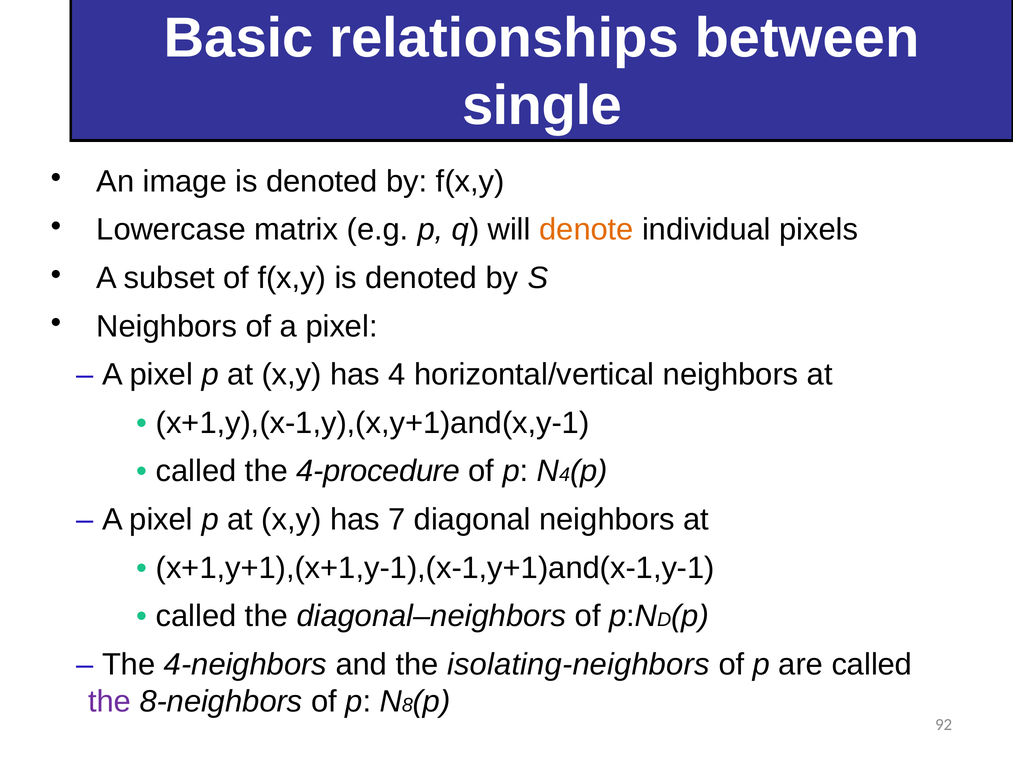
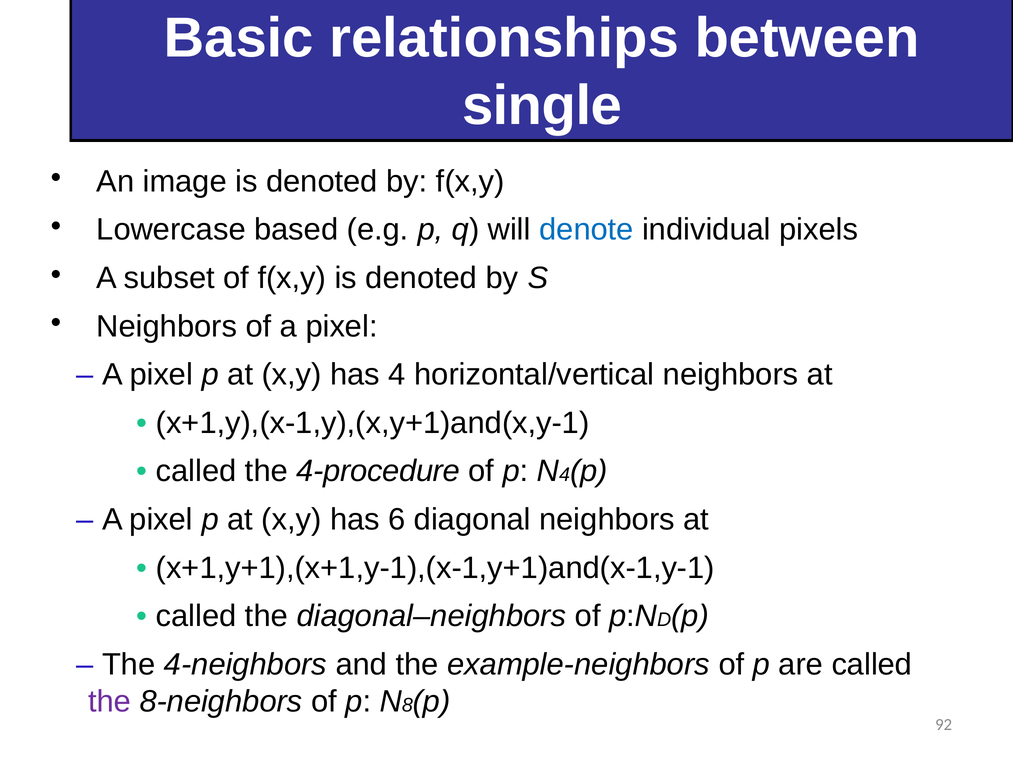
matrix: matrix -> based (296, 230)
denote colour: orange -> blue (586, 230)
7: 7 -> 6 (397, 520)
isolating-neighbors: isolating-neighbors -> example-neighbors (579, 665)
